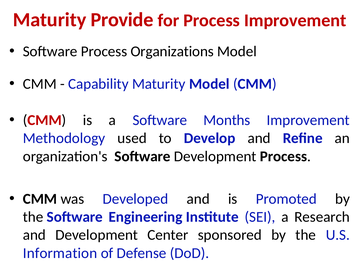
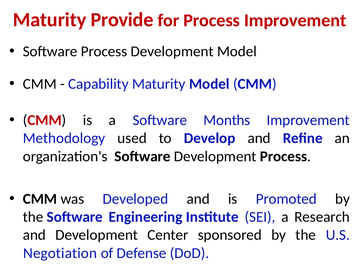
Process Organizations: Organizations -> Development (172, 52)
Information: Information -> Negotiation (60, 254)
